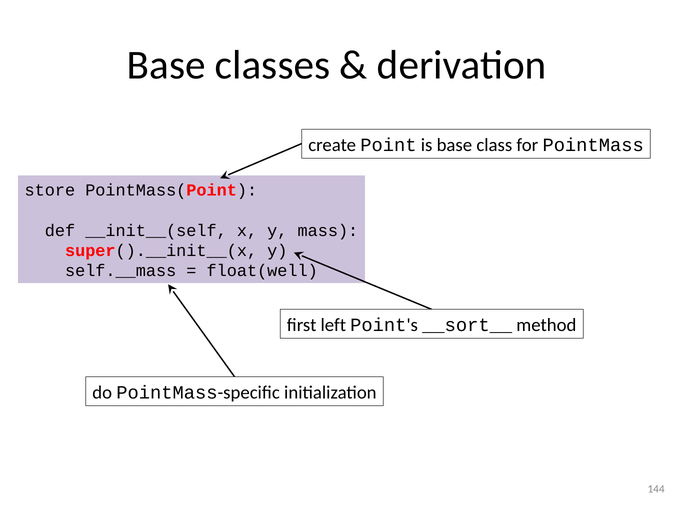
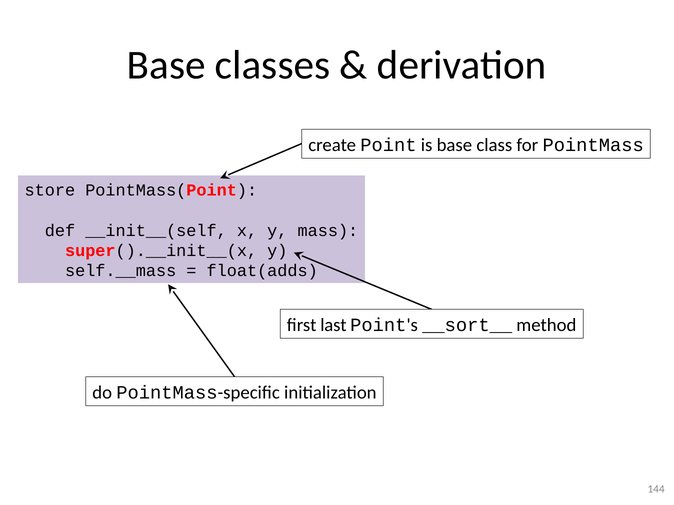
float(well: float(well -> float(adds (262, 271)
left: left -> last (333, 326)
